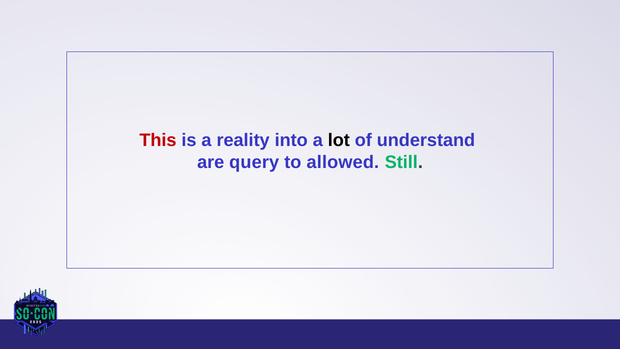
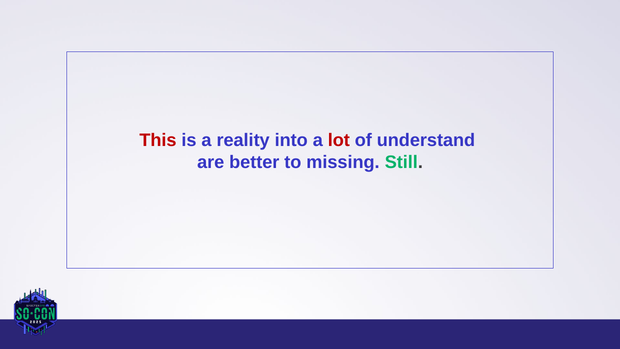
lot colour: black -> red (339, 140)
query: query -> better (254, 162)
allowed: allowed -> missing (343, 162)
